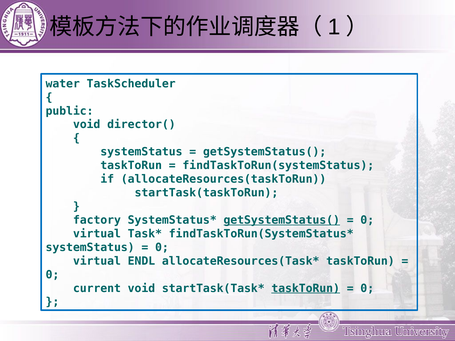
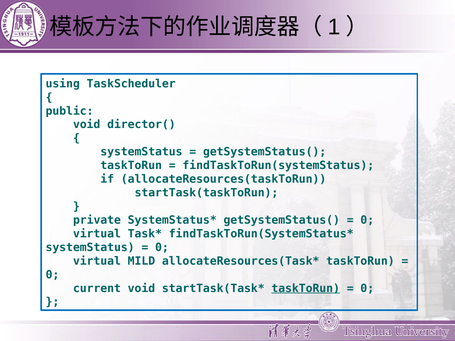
water: water -> using (63, 84)
factory: factory -> private (97, 220)
getSystemStatus( underline: present -> none (282, 220)
ENDL: ENDL -> MILD (141, 261)
